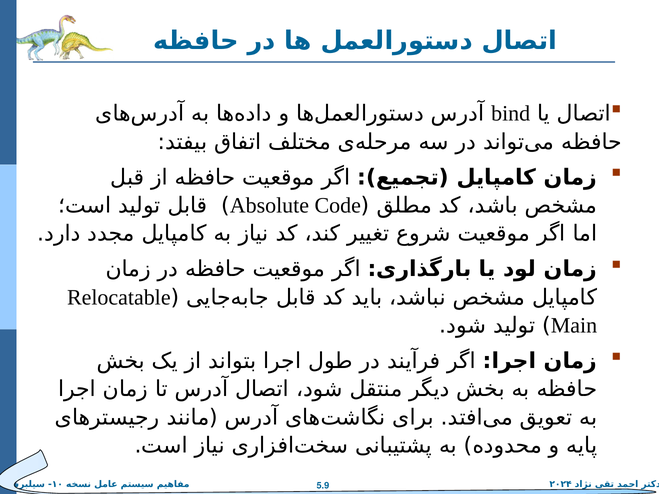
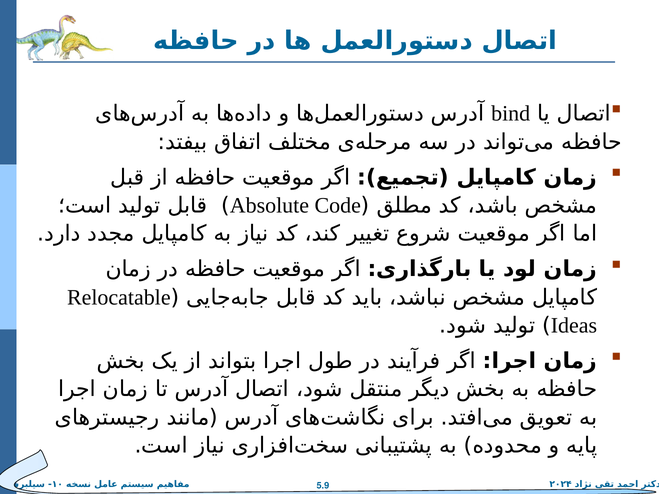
Main: Main -> Ideas (574, 326)
